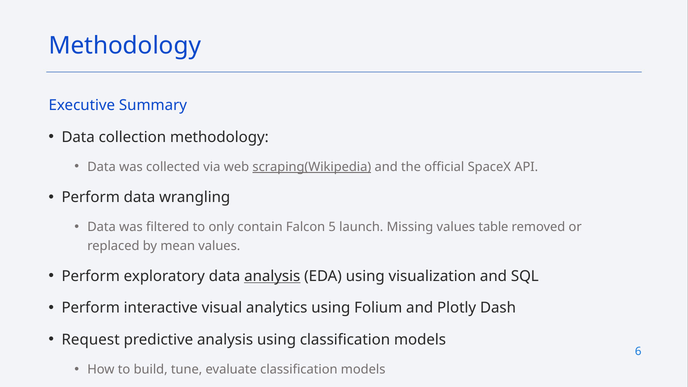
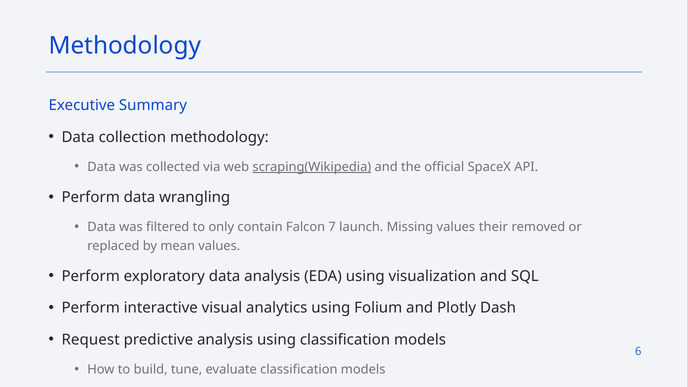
5: 5 -> 7 (332, 227)
table: table -> their (493, 227)
analysis underline: present -> none (272, 276)
